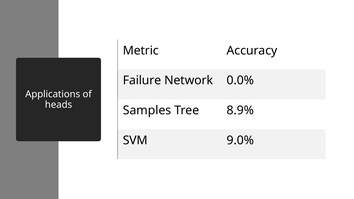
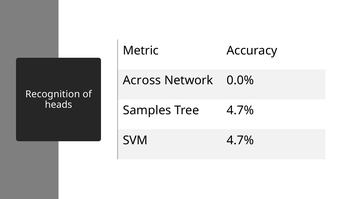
Failure: Failure -> Across (142, 80)
Applications: Applications -> Recognition (53, 94)
Tree 8.9%: 8.9% -> 4.7% (240, 110)
SVM 9.0%: 9.0% -> 4.7% (240, 140)
